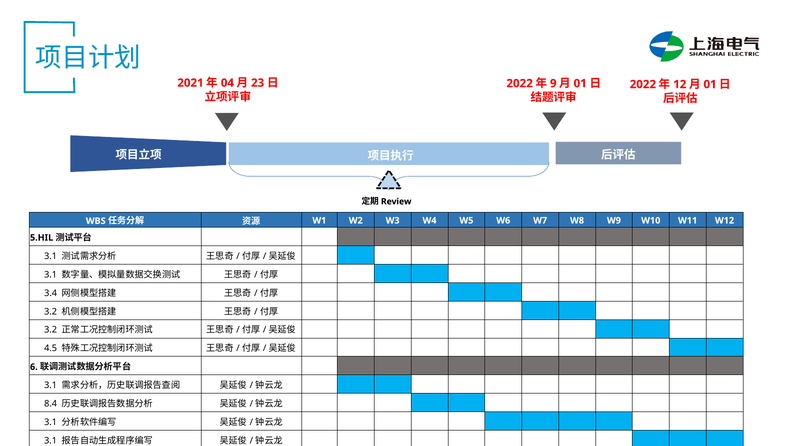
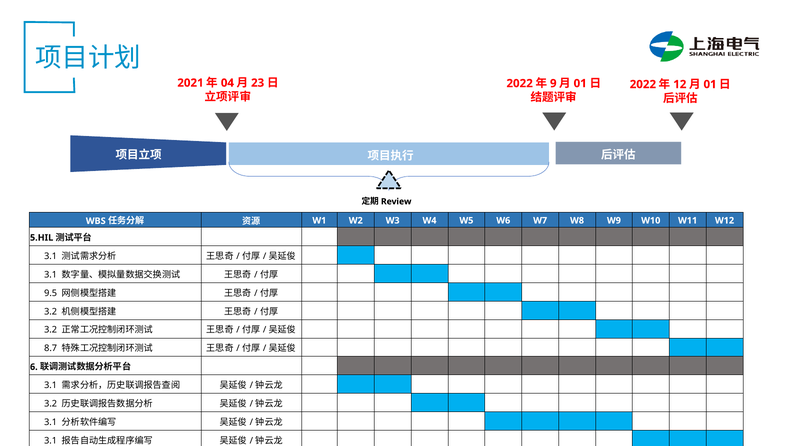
3.4: 3.4 -> 9.5 (51, 293)
4.5: 4.5 -> 8.7 (51, 348)
8.4: 8.4 -> 3.2 (51, 403)
